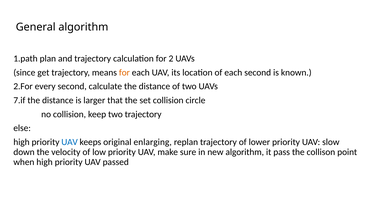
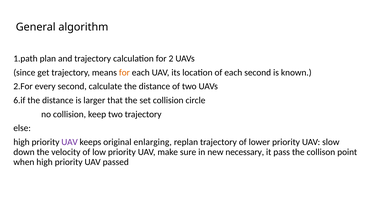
7.if: 7.if -> 6.if (19, 100)
UAV colour: blue -> purple (70, 142)
new algorithm: algorithm -> necessary (245, 152)
